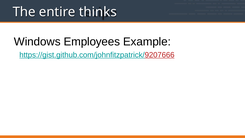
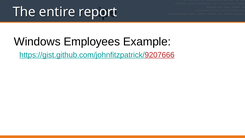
thinks: thinks -> report (98, 12)
